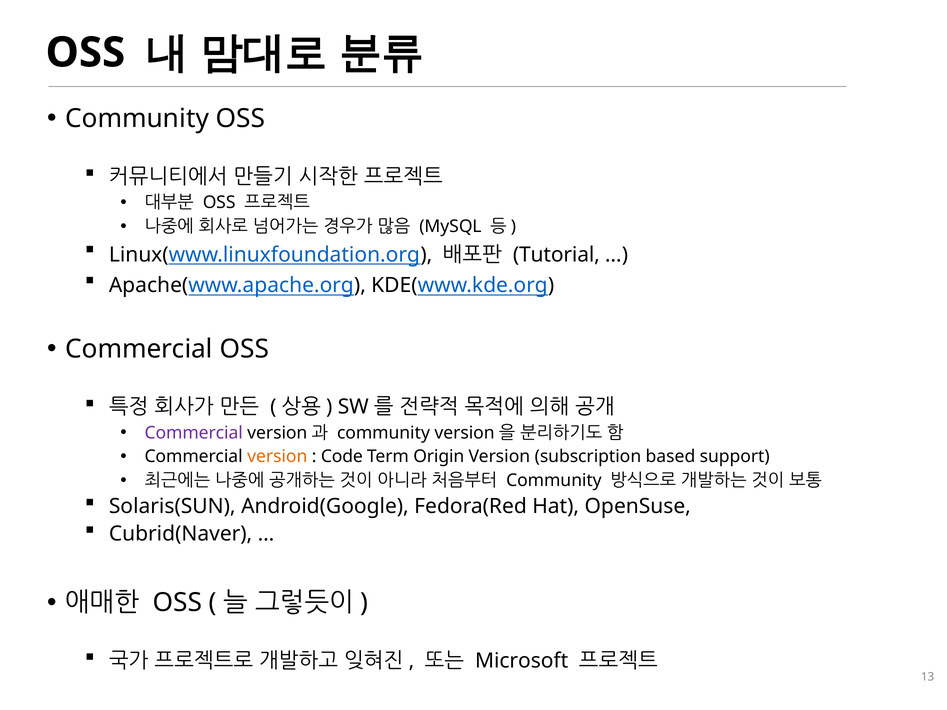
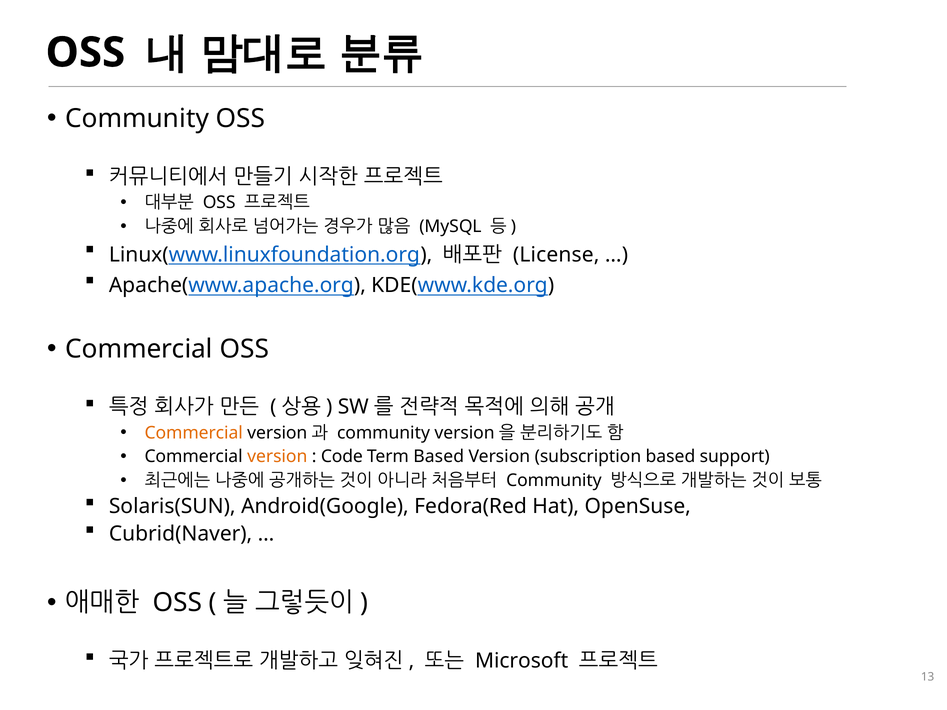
Tutorial: Tutorial -> License (556, 255)
Commercial colour: purple -> orange (194, 433)
Term Origin: Origin -> Based (439, 457)
